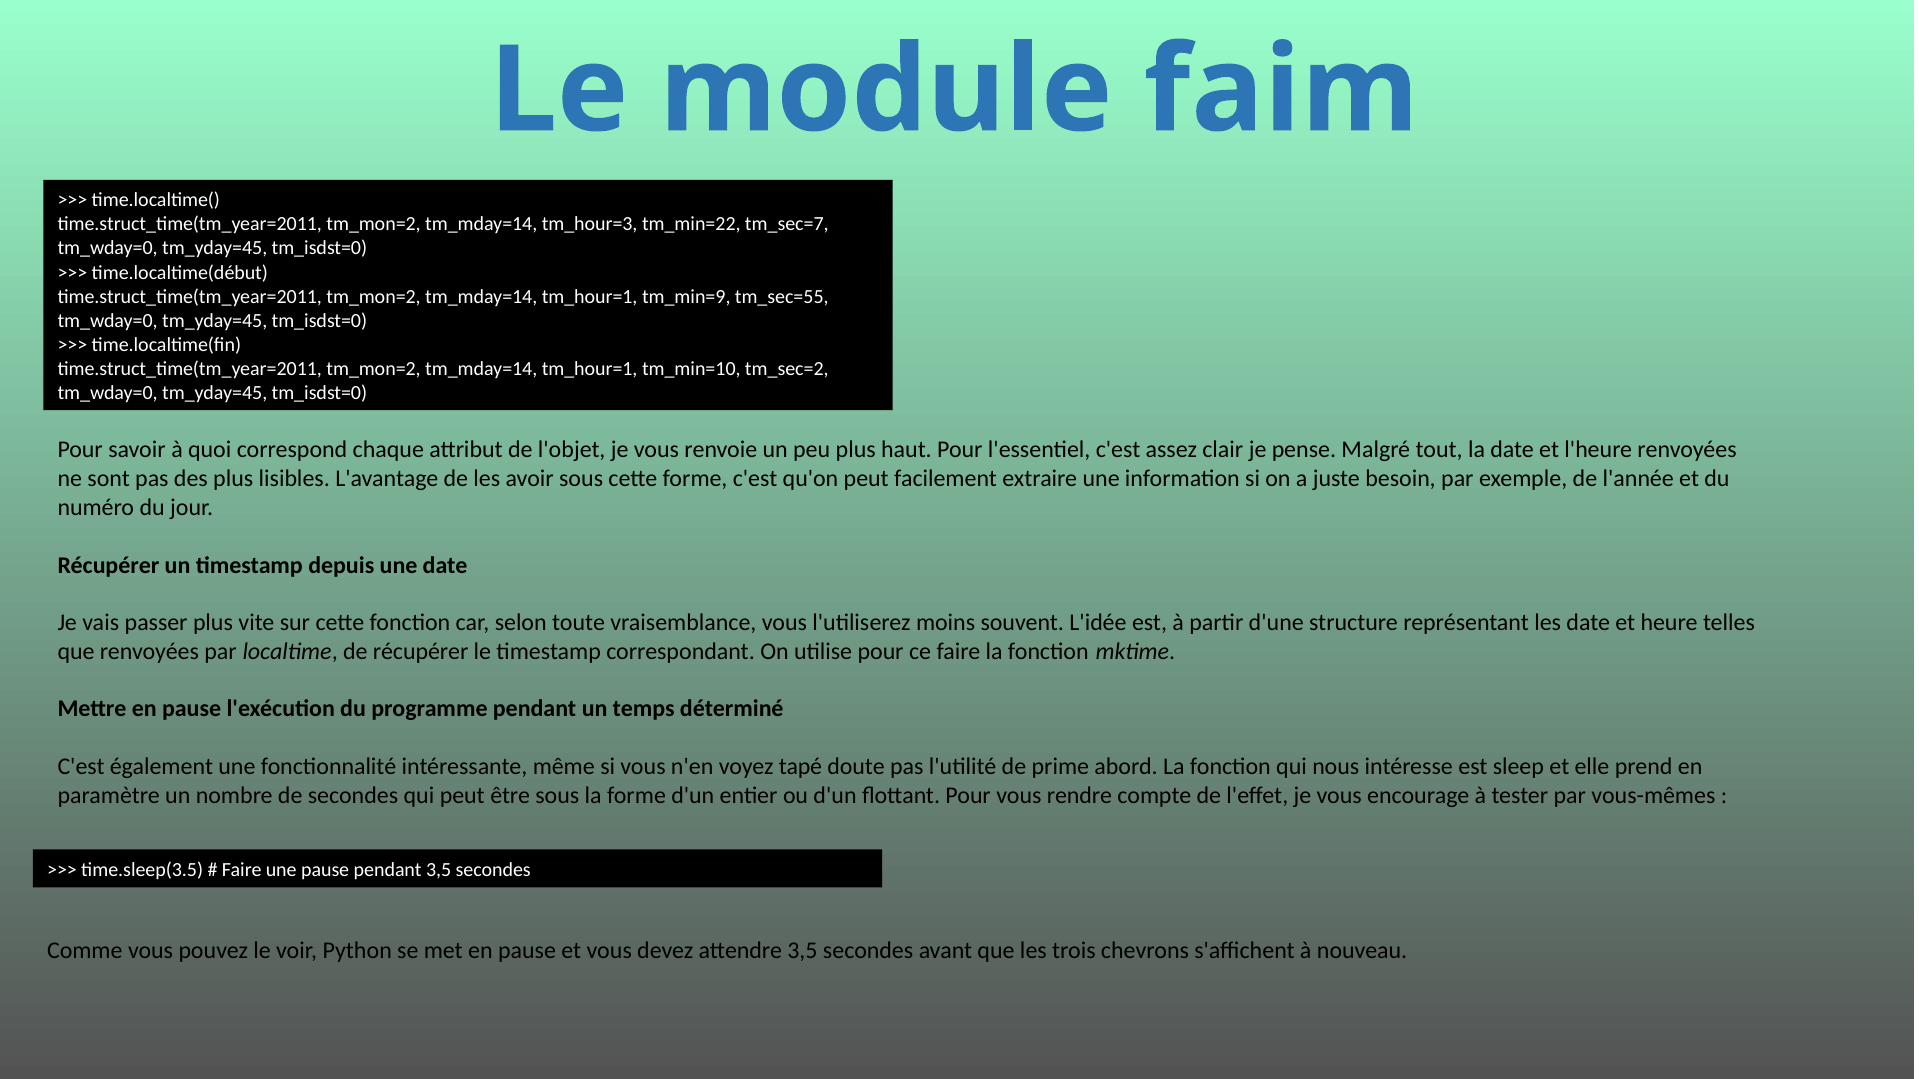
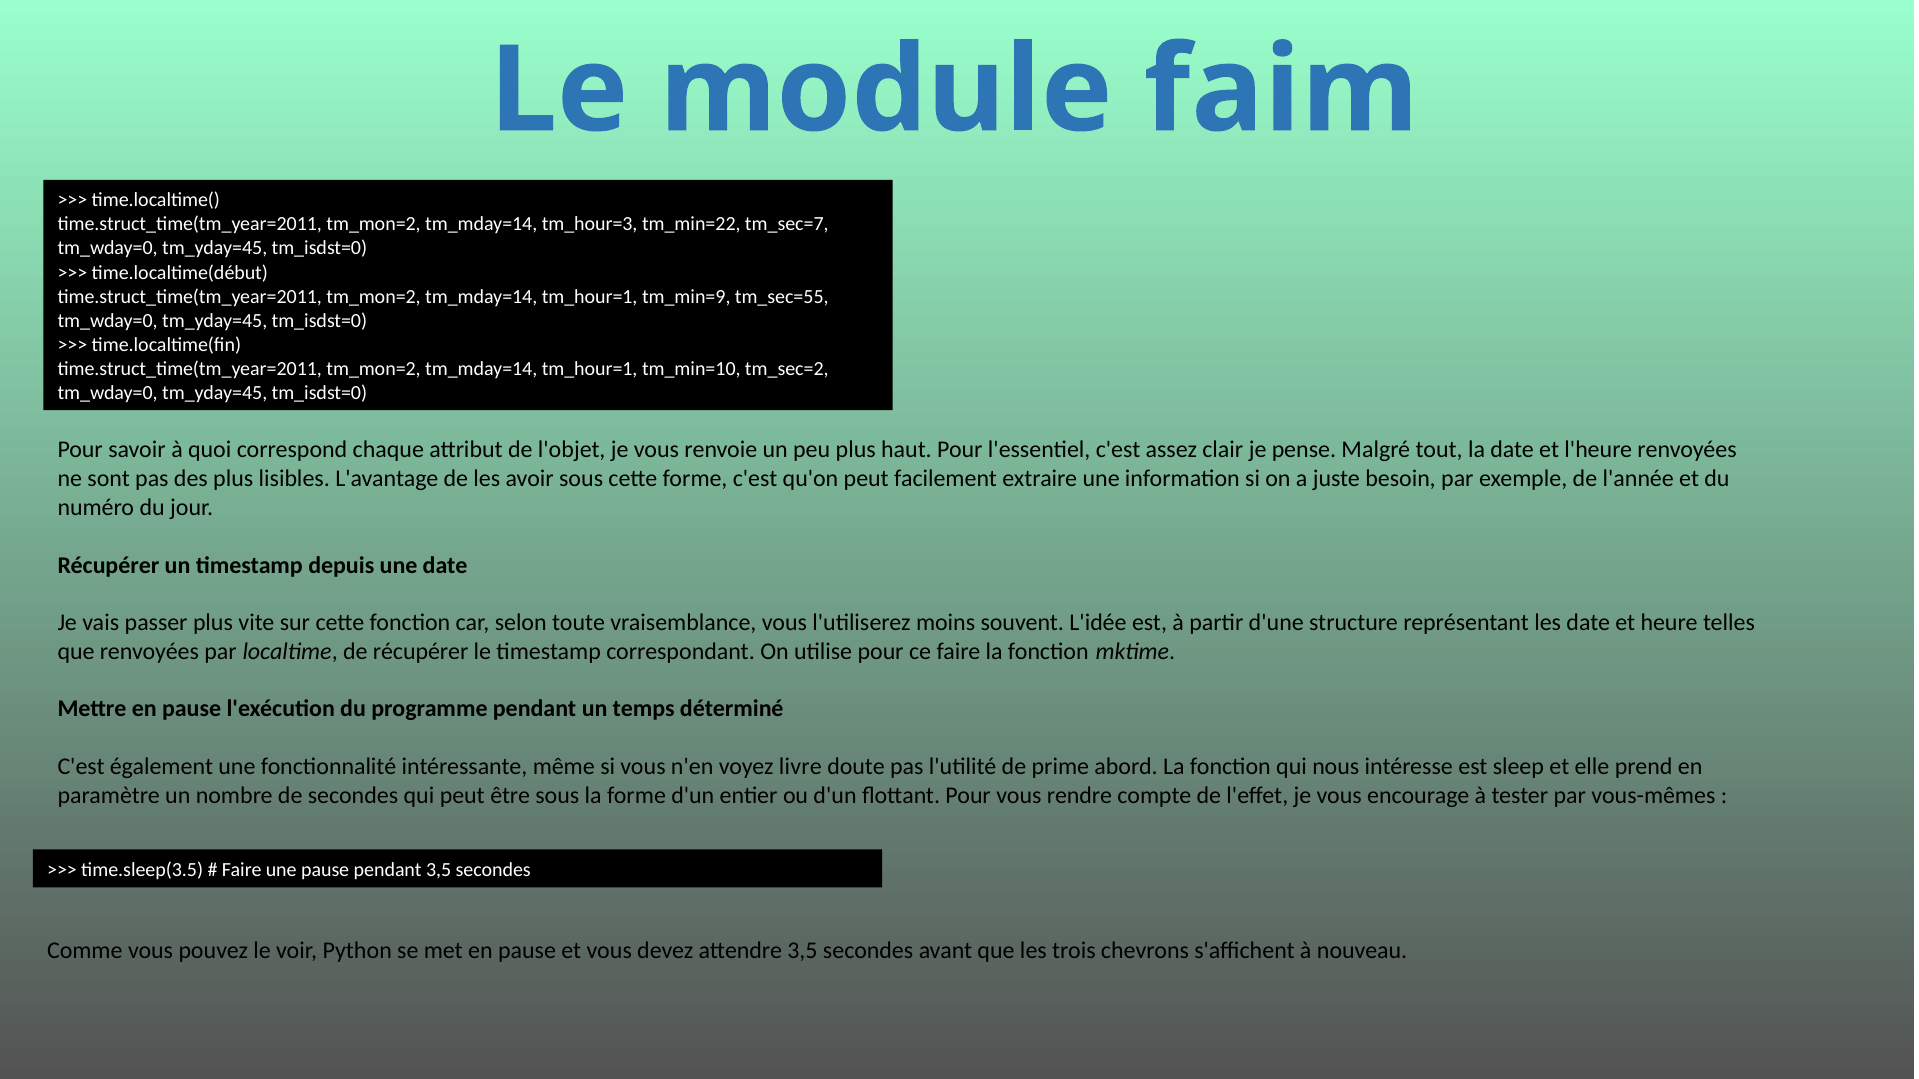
tapé: tapé -> livre (800, 767)
